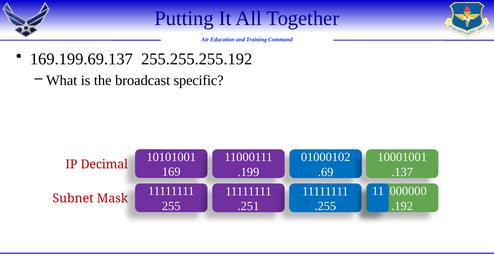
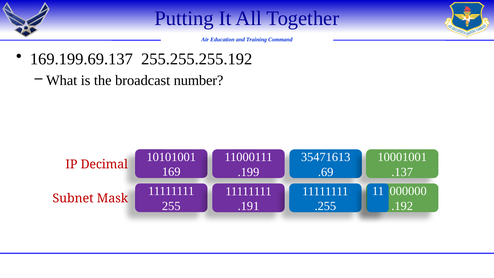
specific: specific -> number (199, 80)
01000102: 01000102 -> 35471613 (326, 157)
.251: .251 -> .191 (248, 206)
